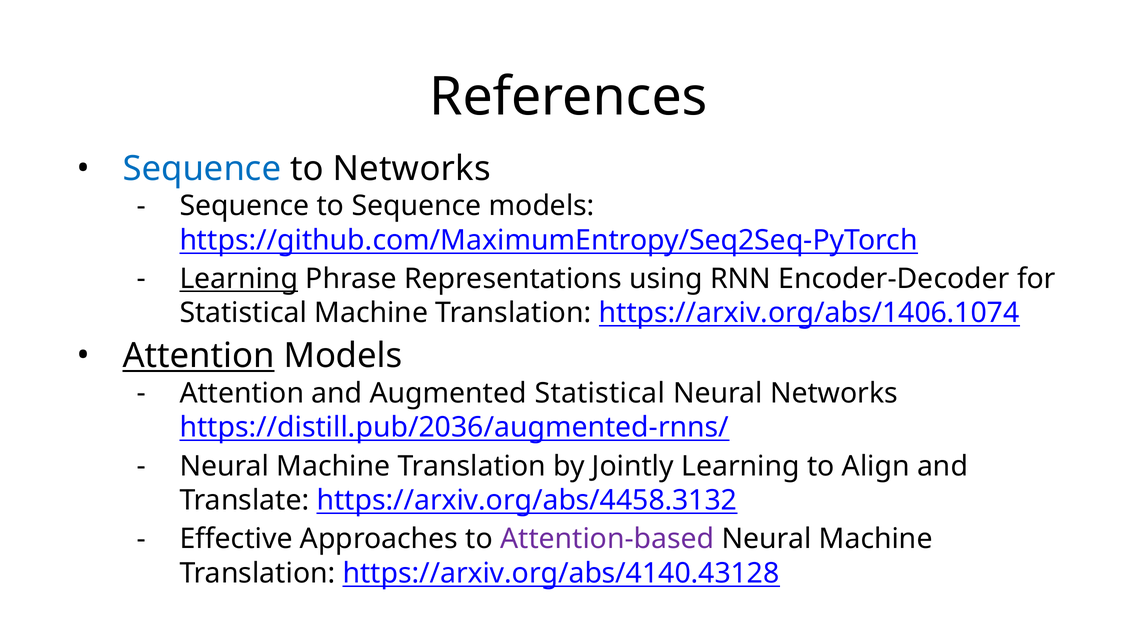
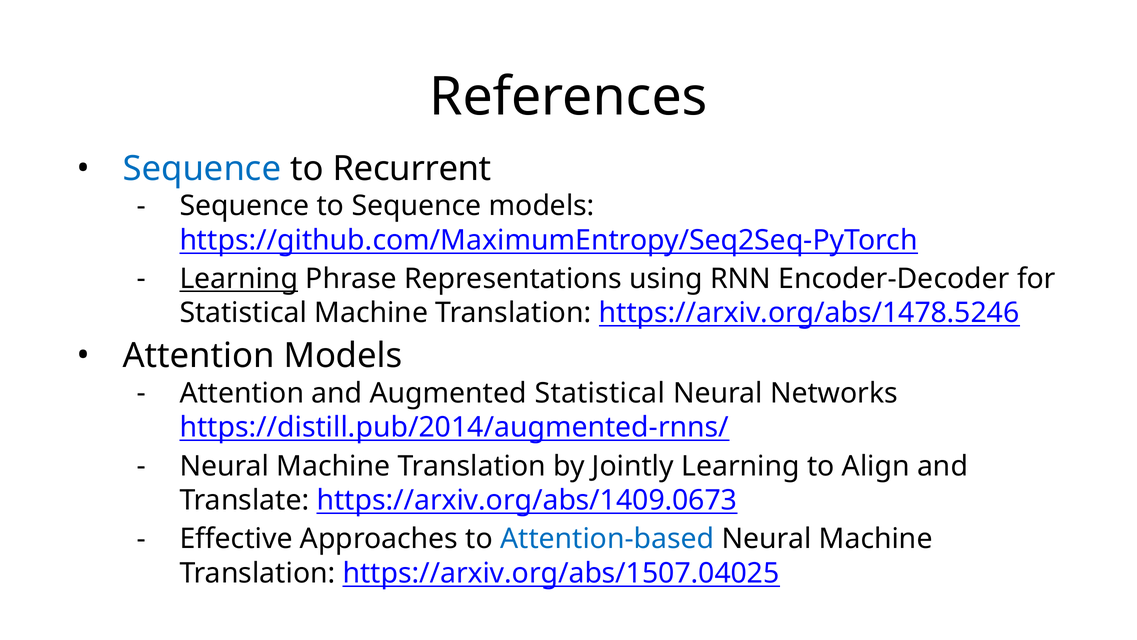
to Networks: Networks -> Recurrent (412, 168)
https://arxiv.org/abs/1406.1074: https://arxiv.org/abs/1406.1074 -> https://arxiv.org/abs/1478.5246 (809, 313)
Attention underline: present -> none (199, 356)
https://distill.pub/2036/augmented-rnns/: https://distill.pub/2036/augmented-rnns/ -> https://distill.pub/2014/augmented-rnns/ (454, 427)
https://arxiv.org/abs/4458.3132: https://arxiv.org/abs/4458.3132 -> https://arxiv.org/abs/1409.0673 (527, 500)
Attention-based colour: purple -> blue (607, 539)
https://arxiv.org/abs/4140.43128: https://arxiv.org/abs/4140.43128 -> https://arxiv.org/abs/1507.04025 (561, 573)
